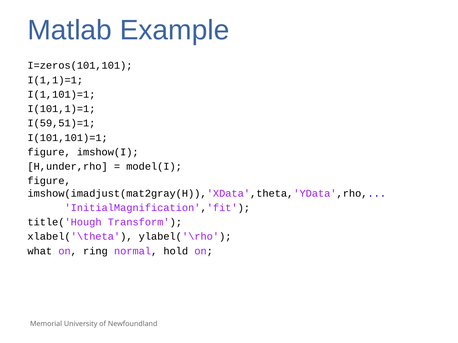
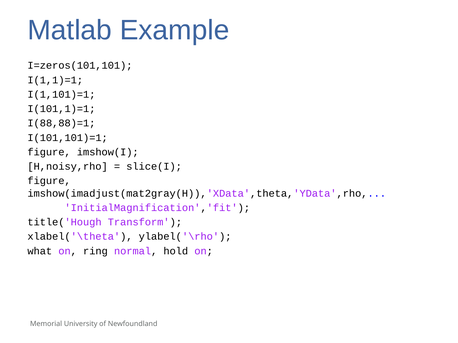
I(59,51)=1: I(59,51)=1 -> I(88,88)=1 (61, 123)
H,under,rho: H,under,rho -> H,noisy,rho (68, 167)
model(I: model(I -> slice(I (154, 167)
